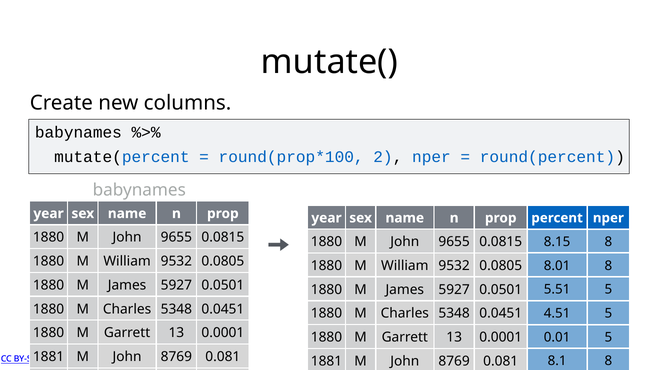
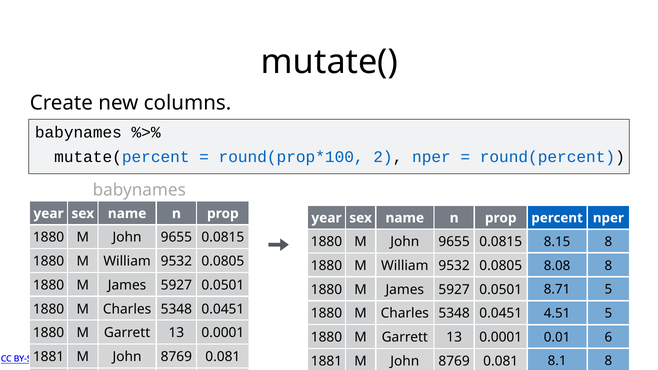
8.01: 8.01 -> 8.08 (557, 266)
5.51: 5.51 -> 8.71 (557, 290)
0.01 5: 5 -> 6 (608, 337)
